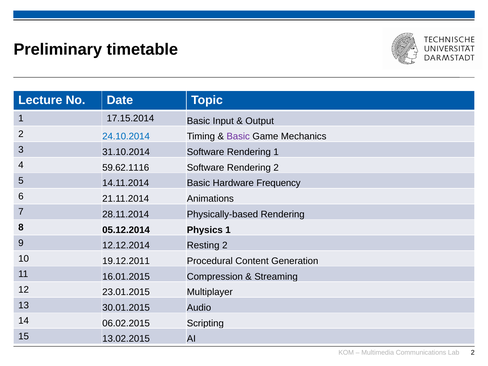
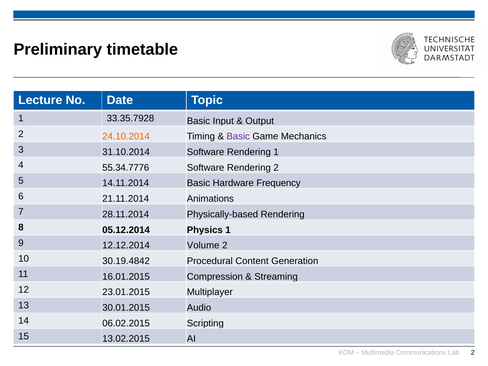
17.15.2014: 17.15.2014 -> 33.35.7928 (130, 118)
24.10.2014 colour: blue -> orange (126, 137)
59.62.1116: 59.62.1116 -> 55.34.7776 (126, 168)
Resting: Resting -> Volume (203, 245)
19.12.2011: 19.12.2011 -> 30.19.4842 (126, 261)
